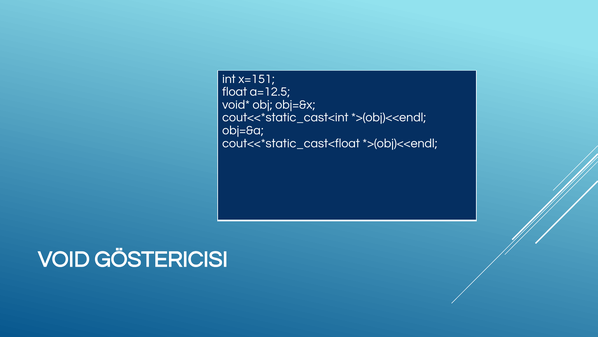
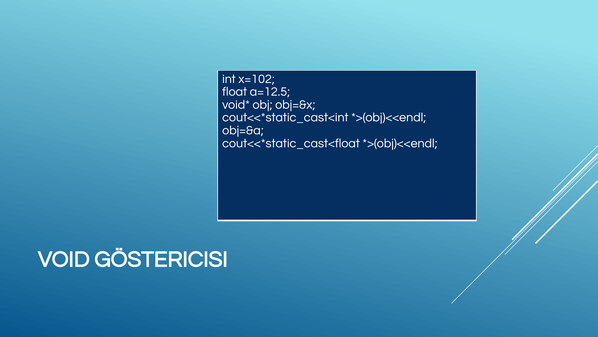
x=151: x=151 -> x=102 (257, 79)
